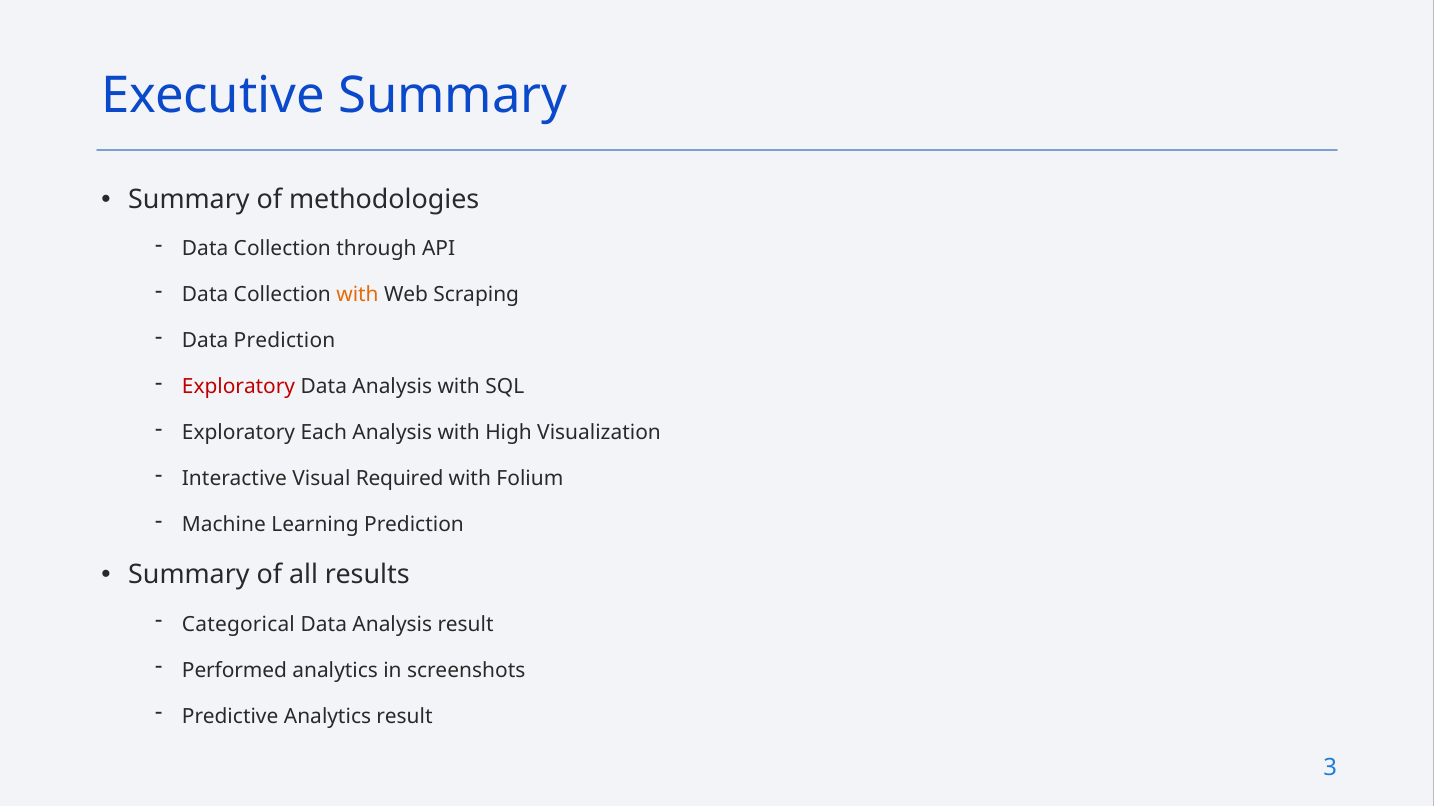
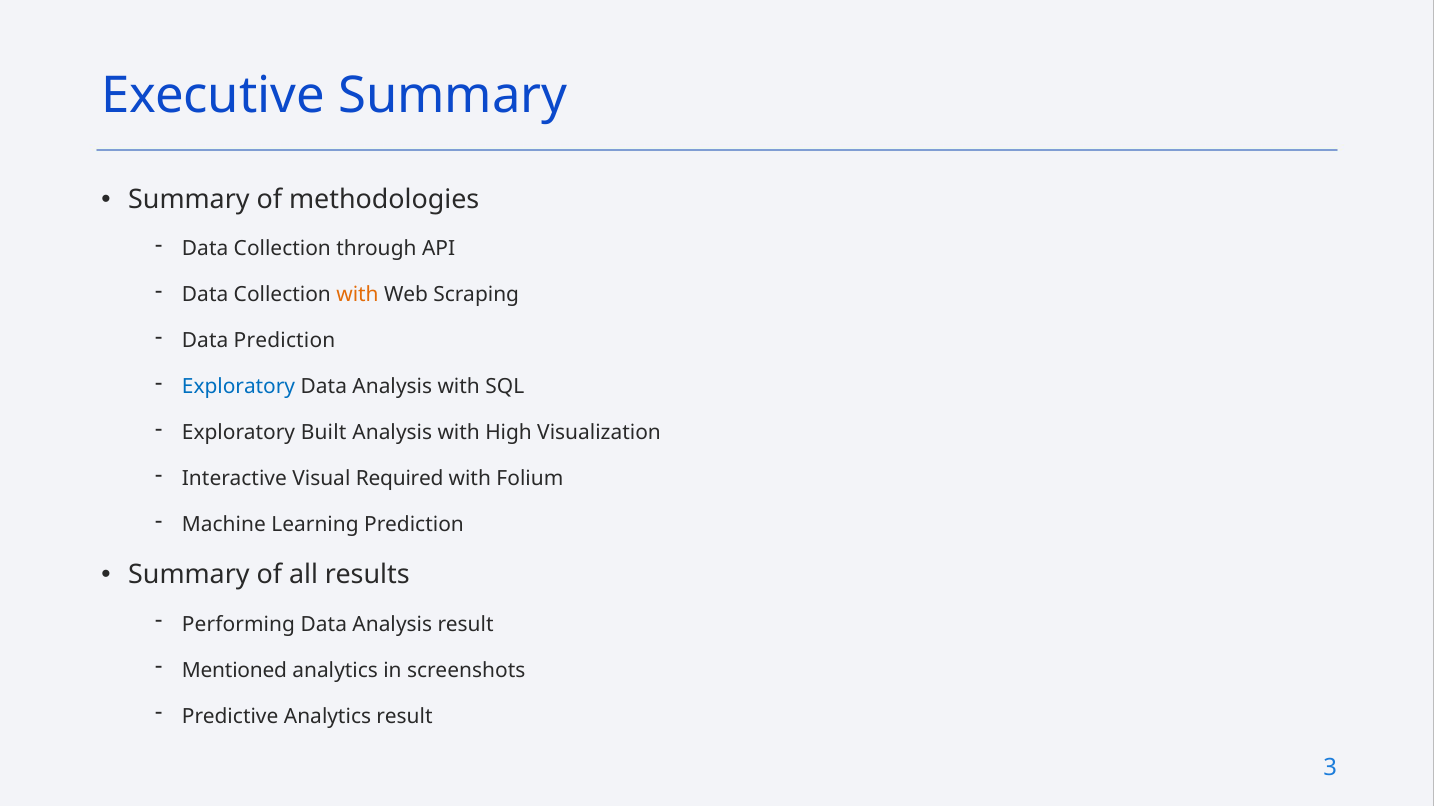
Exploratory colour: red -> blue (239, 387)
Each: Each -> Built (324, 433)
Categorical: Categorical -> Performing (238, 625)
Performed: Performed -> Mentioned (234, 671)
